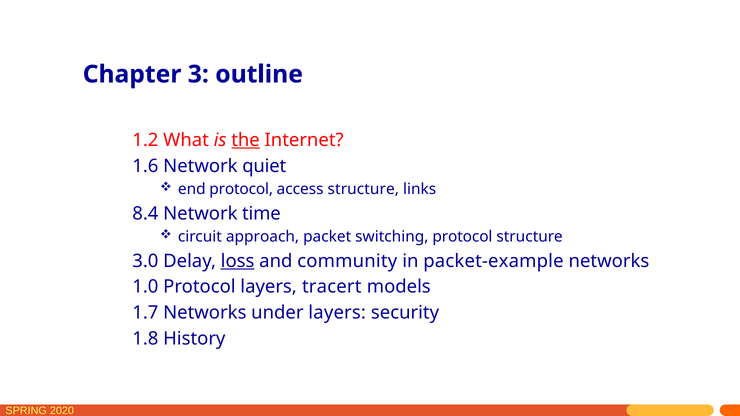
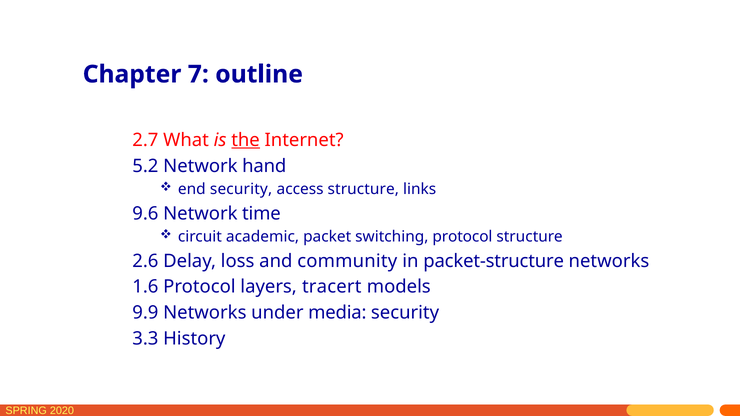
3: 3 -> 7 (198, 74)
1.2: 1.2 -> 2.7 (145, 140)
1.6: 1.6 -> 5.2 (145, 166)
quiet: quiet -> hand (264, 166)
end protocol: protocol -> security (241, 189)
8.4: 8.4 -> 9.6 (145, 214)
approach: approach -> academic (263, 237)
3.0: 3.0 -> 2.6 (145, 261)
loss underline: present -> none (238, 261)
packet-example: packet-example -> packet-structure (494, 261)
1.0: 1.0 -> 1.6 (145, 287)
1.7: 1.7 -> 9.9 (145, 313)
under layers: layers -> media (337, 313)
1.8: 1.8 -> 3.3 (145, 339)
